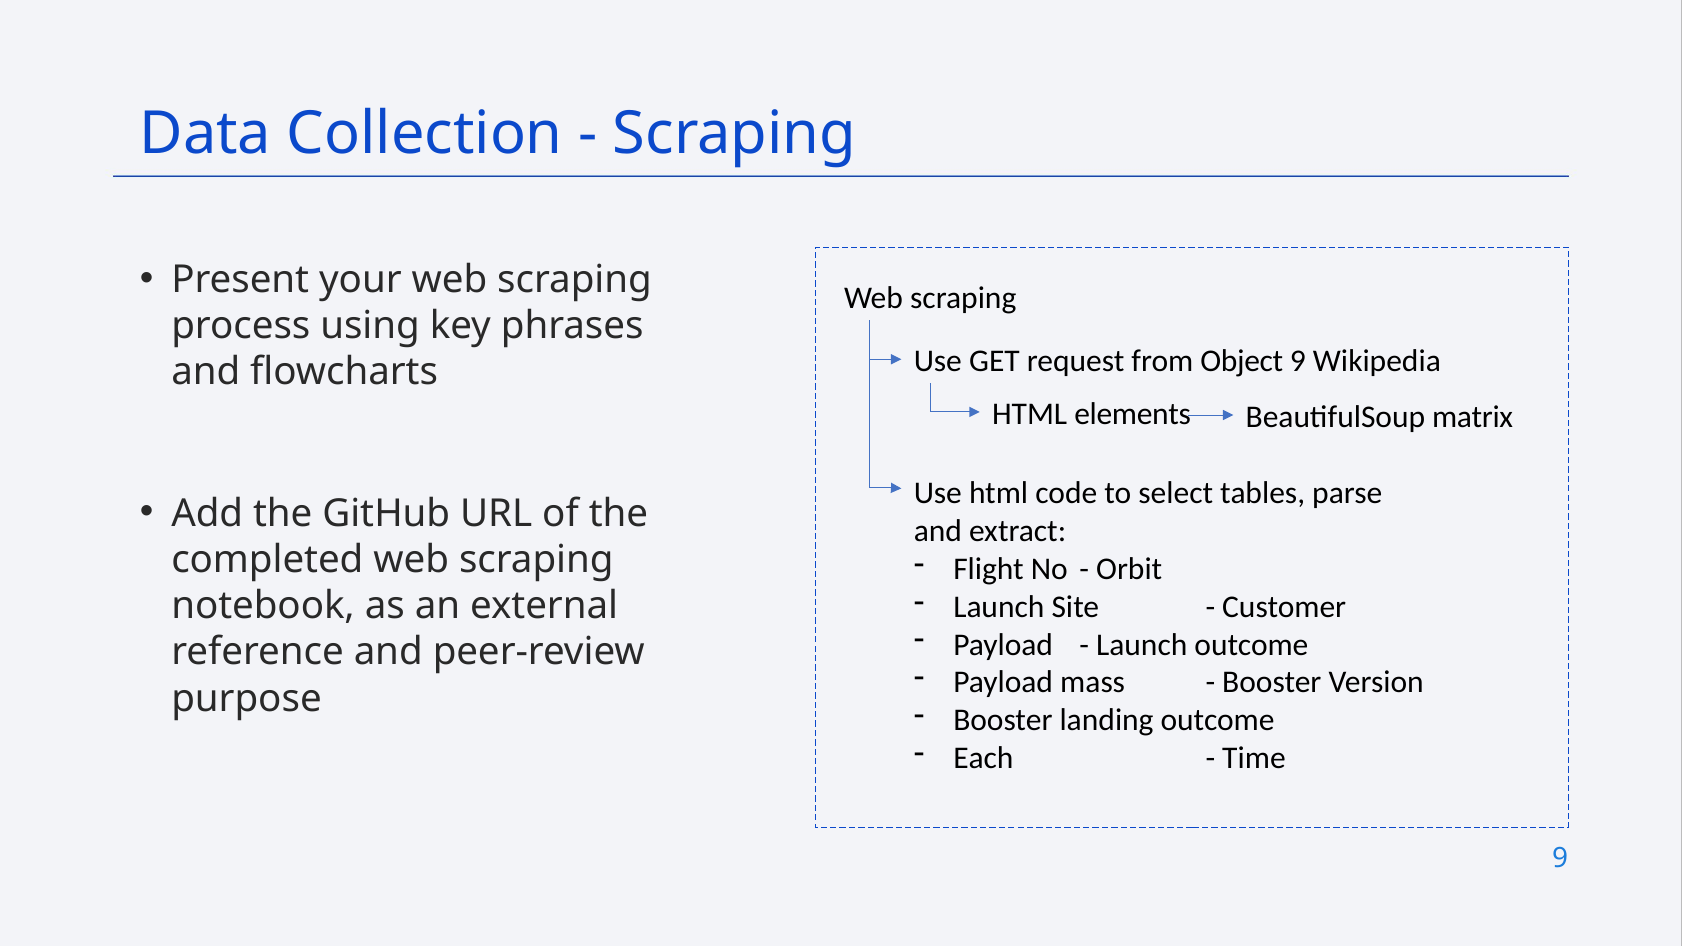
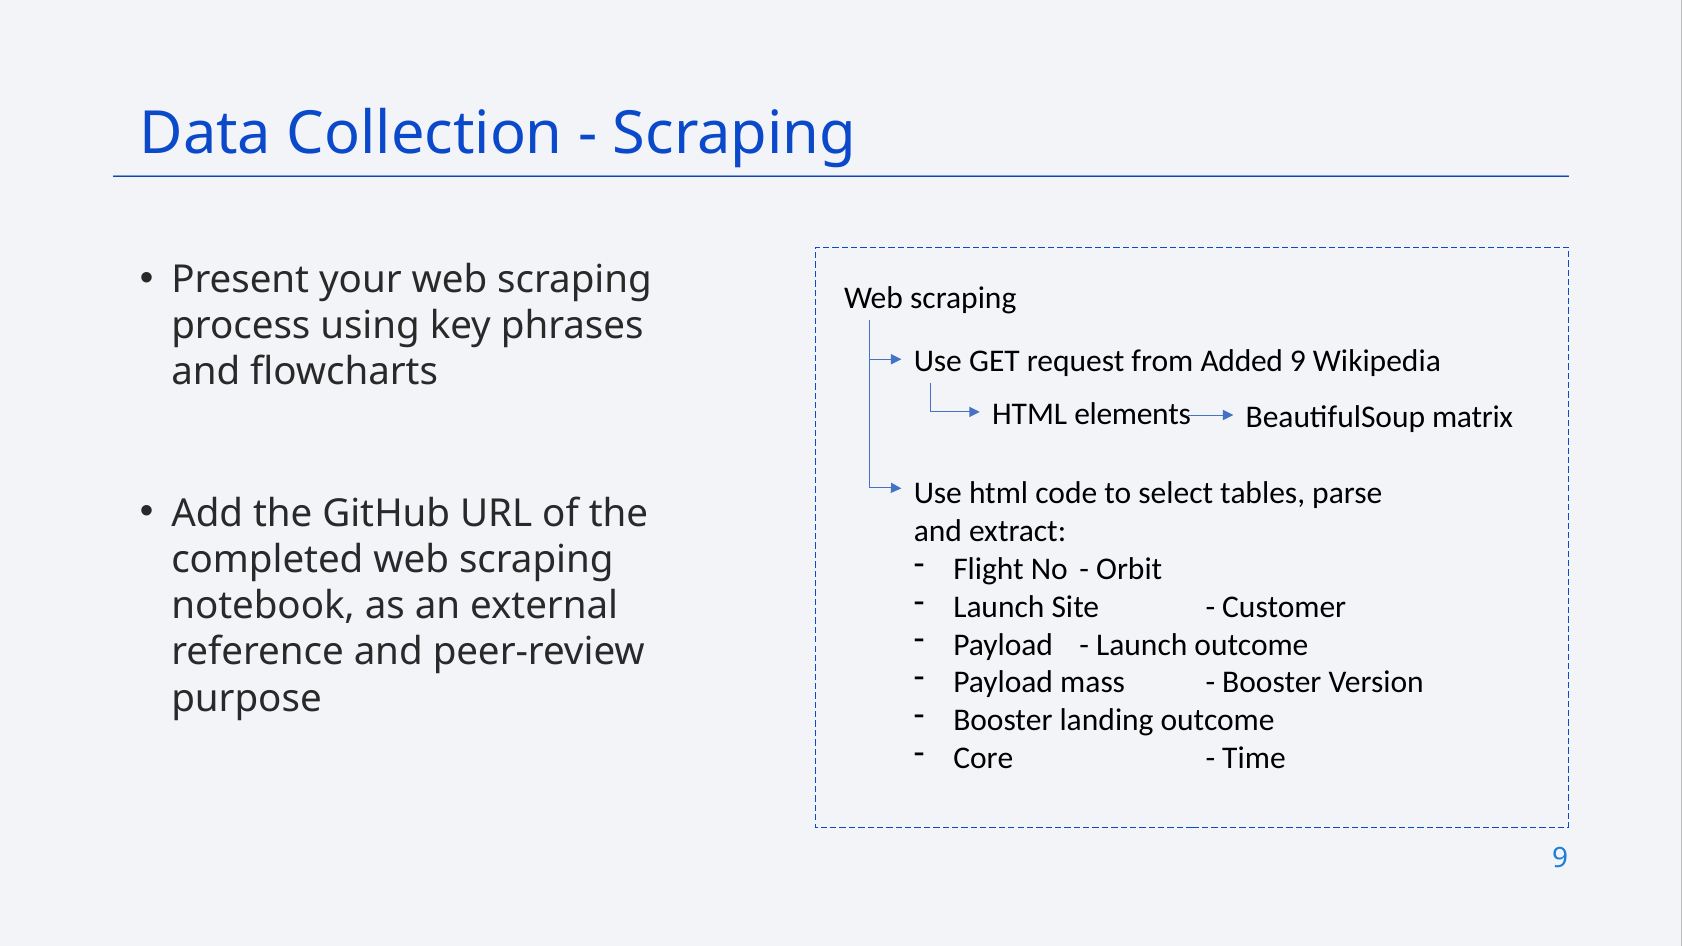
Object: Object -> Added (1242, 361)
Each: Each -> Core (983, 758)
